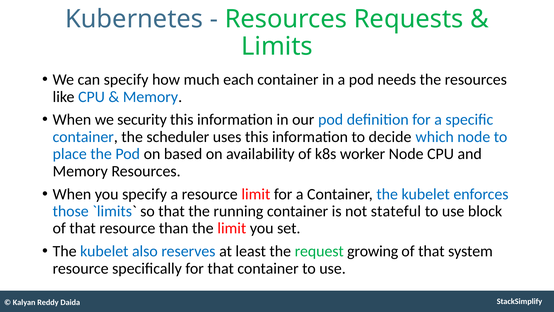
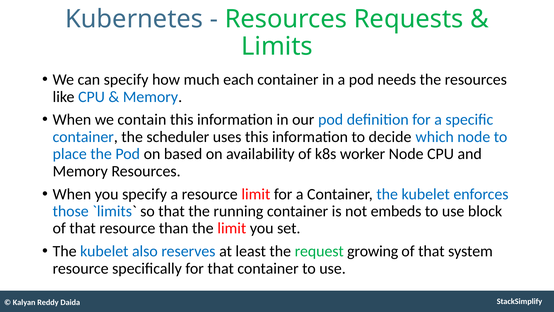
security: security -> contain (142, 120)
stateful: stateful -> embeds (396, 211)
